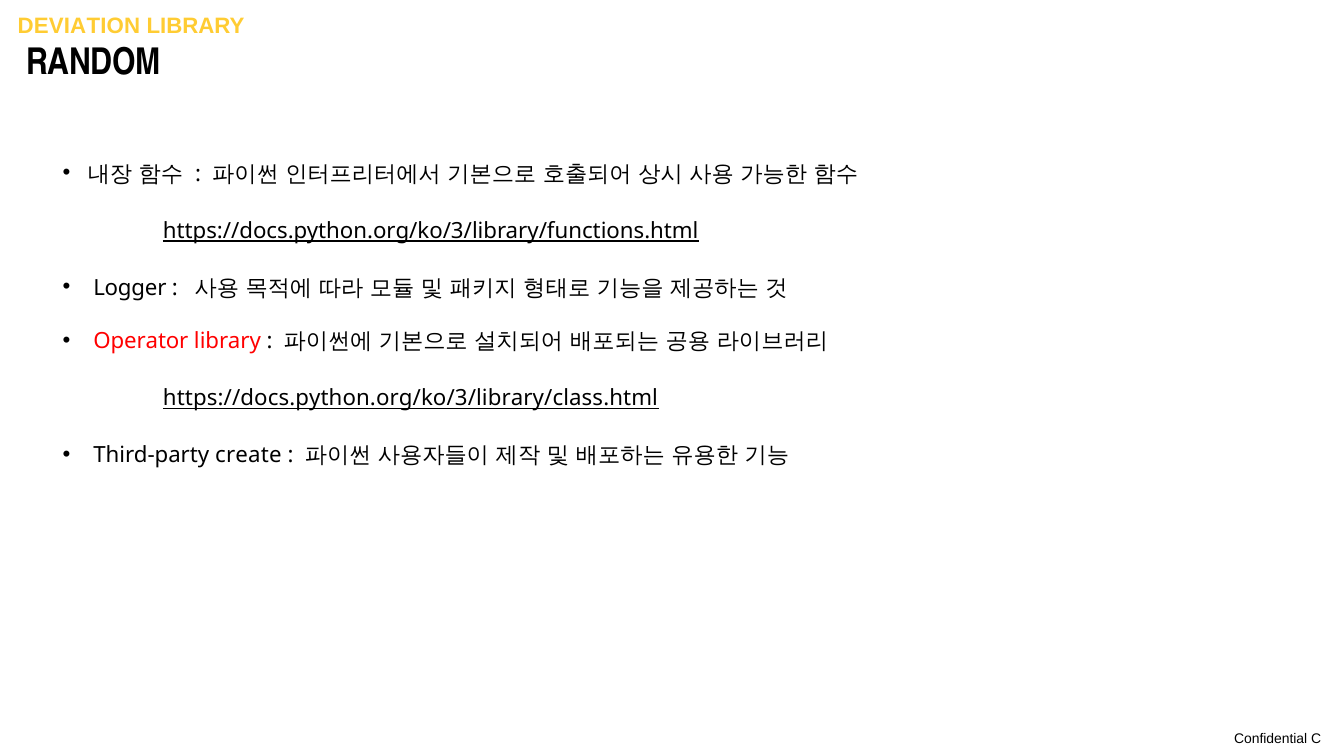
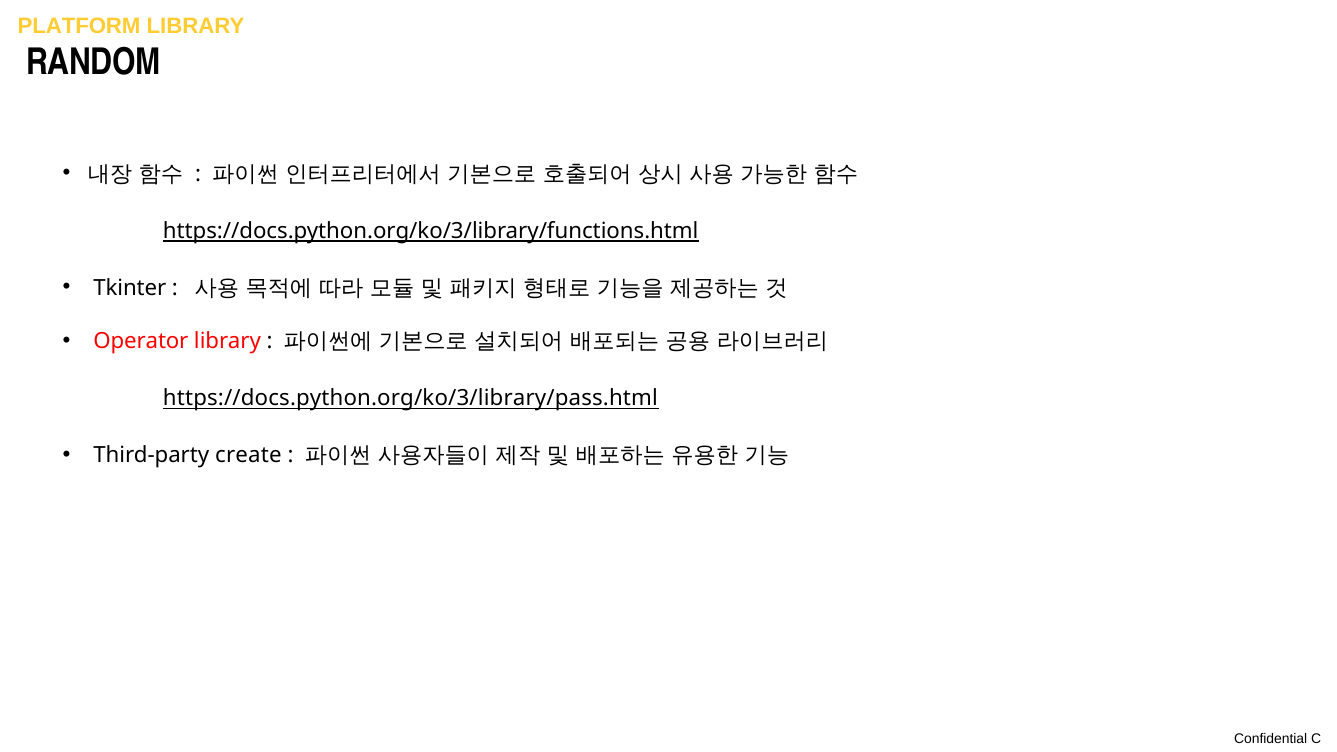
DEVIATION: DEVIATION -> PLATFORM (79, 26)
Logger: Logger -> Tkinter (130, 288)
https://docs.python.org/ko/3/library/class.html: https://docs.python.org/ko/3/library/class.html -> https://docs.python.org/ko/3/library/pass.html (410, 398)
